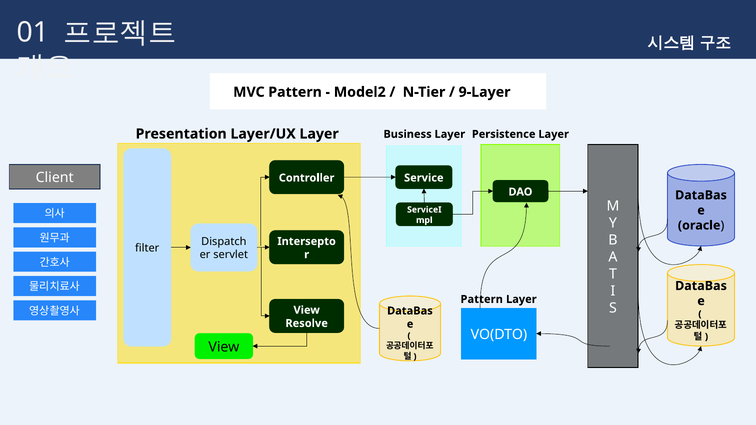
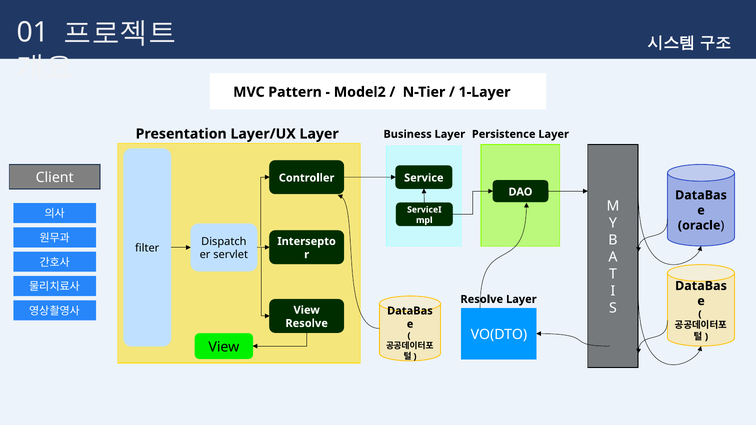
9-Layer: 9-Layer -> 1-Layer (485, 92)
Pattern: Pattern -> Resolve (482, 299)
